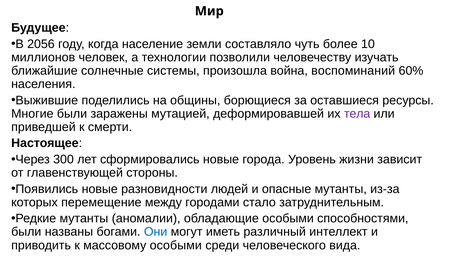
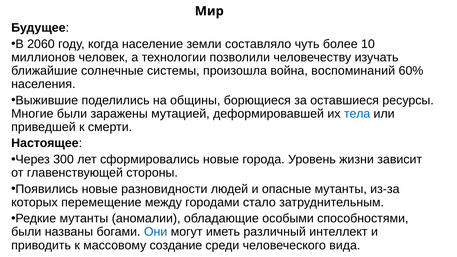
2056: 2056 -> 2060 (41, 44)
тела colour: purple -> blue (357, 114)
массовому особыми: особыми -> создание (176, 245)
